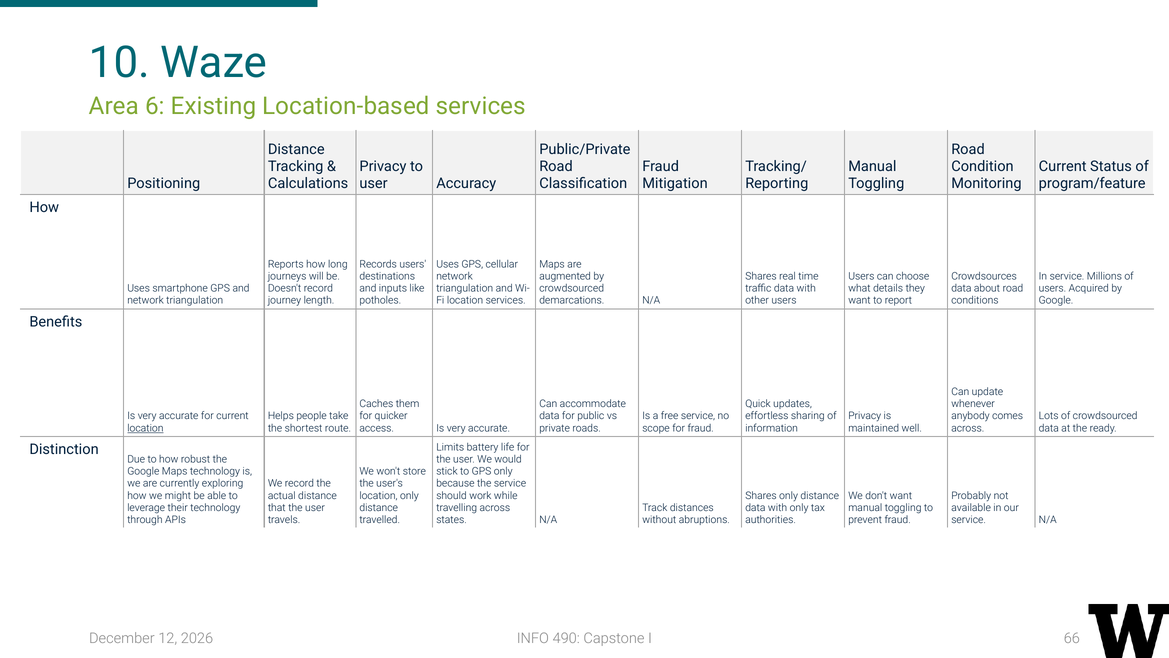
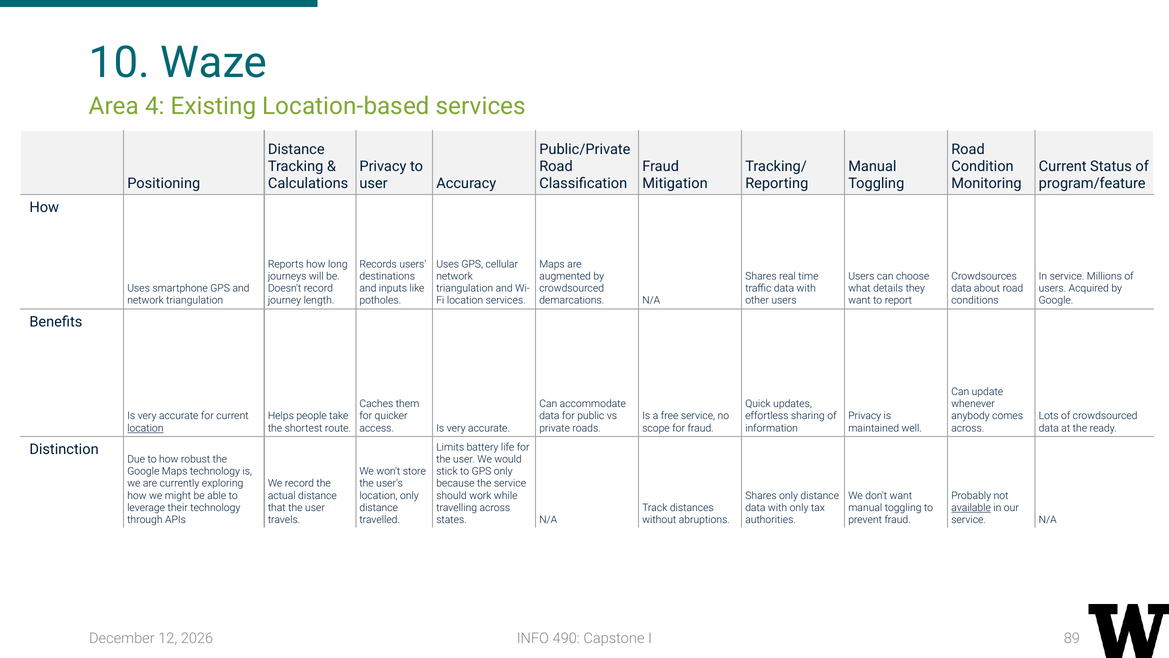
6: 6 -> 4 (155, 106)
available underline: none -> present (971, 507)
66: 66 -> 89 (1072, 638)
